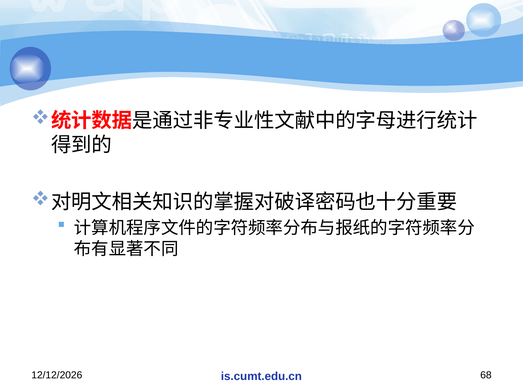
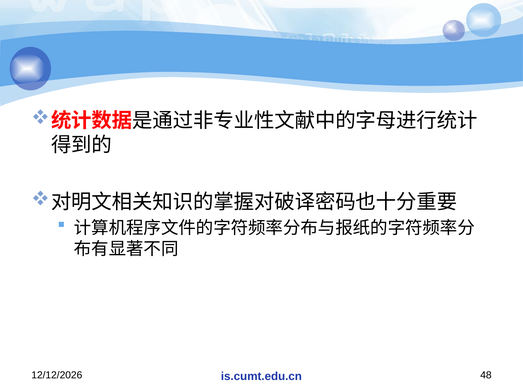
68: 68 -> 48 (486, 376)
